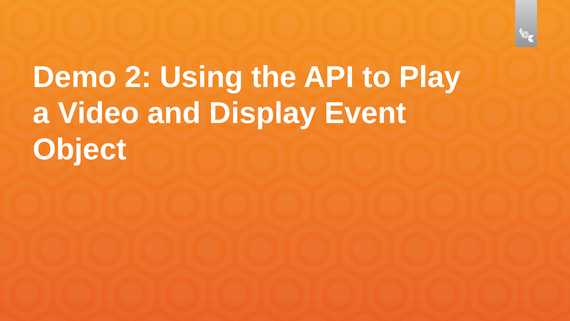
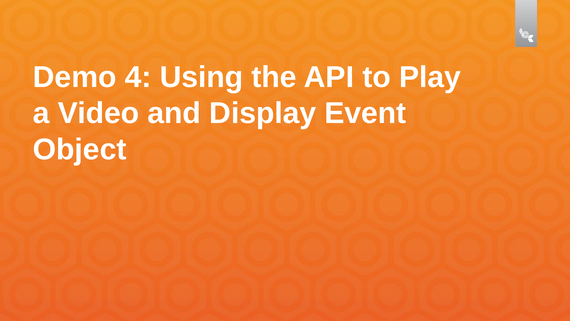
2: 2 -> 4 (138, 77)
